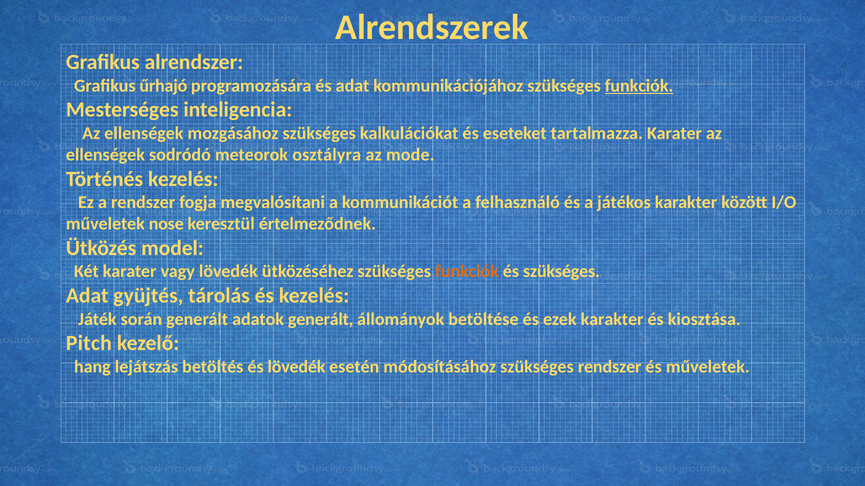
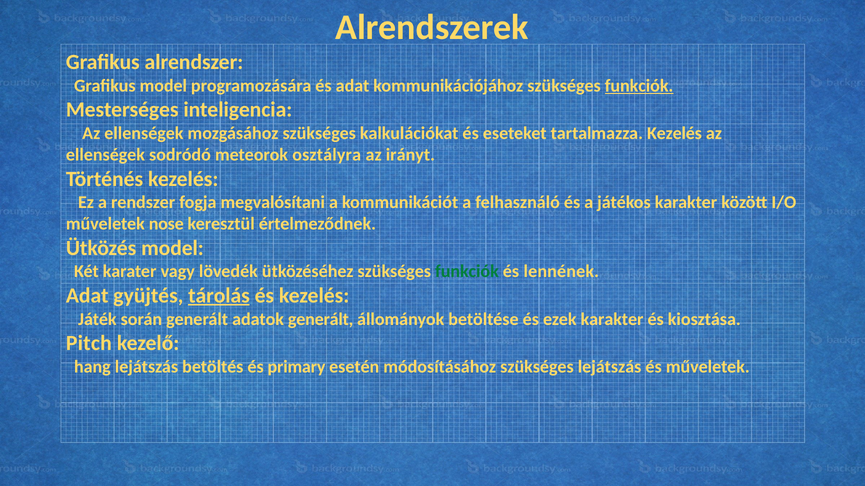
Grafikus űrhajó: űrhajó -> model (163, 86)
tartalmazza Karater: Karater -> Kezelés (674, 133)
mode: mode -> irányt (410, 155)
funkciók colour: orange -> green (467, 272)
és szükséges: szükséges -> lennének (561, 272)
tárolás underline: none -> present (219, 296)
és lövedék: lövedék -> primary (297, 367)
szükséges rendszer: rendszer -> lejátszás (610, 367)
